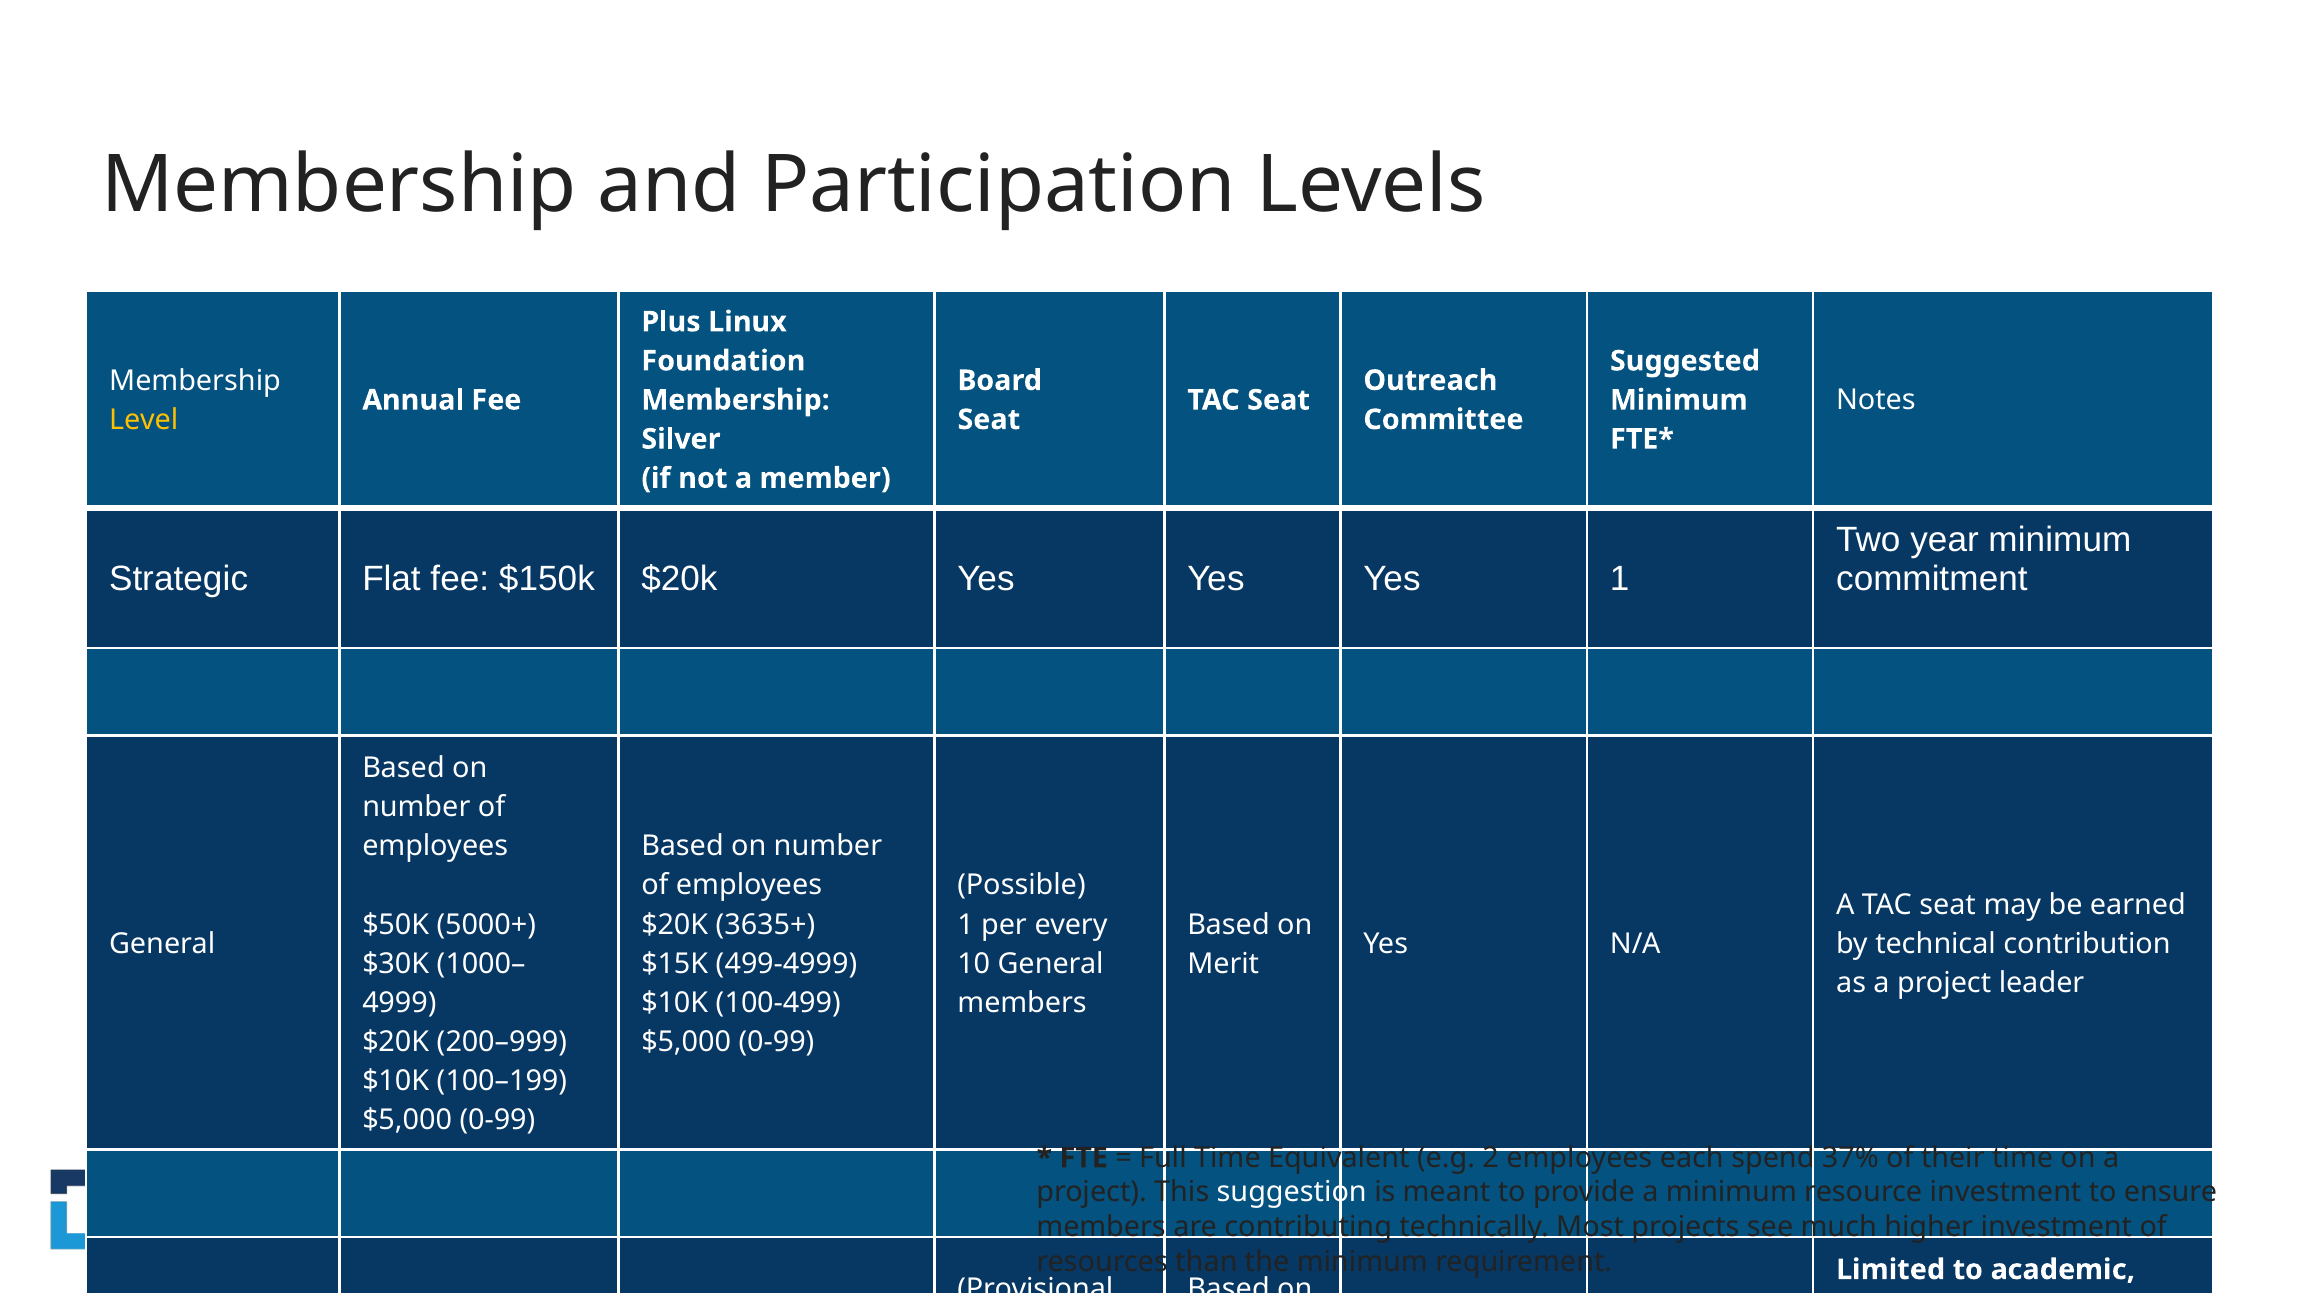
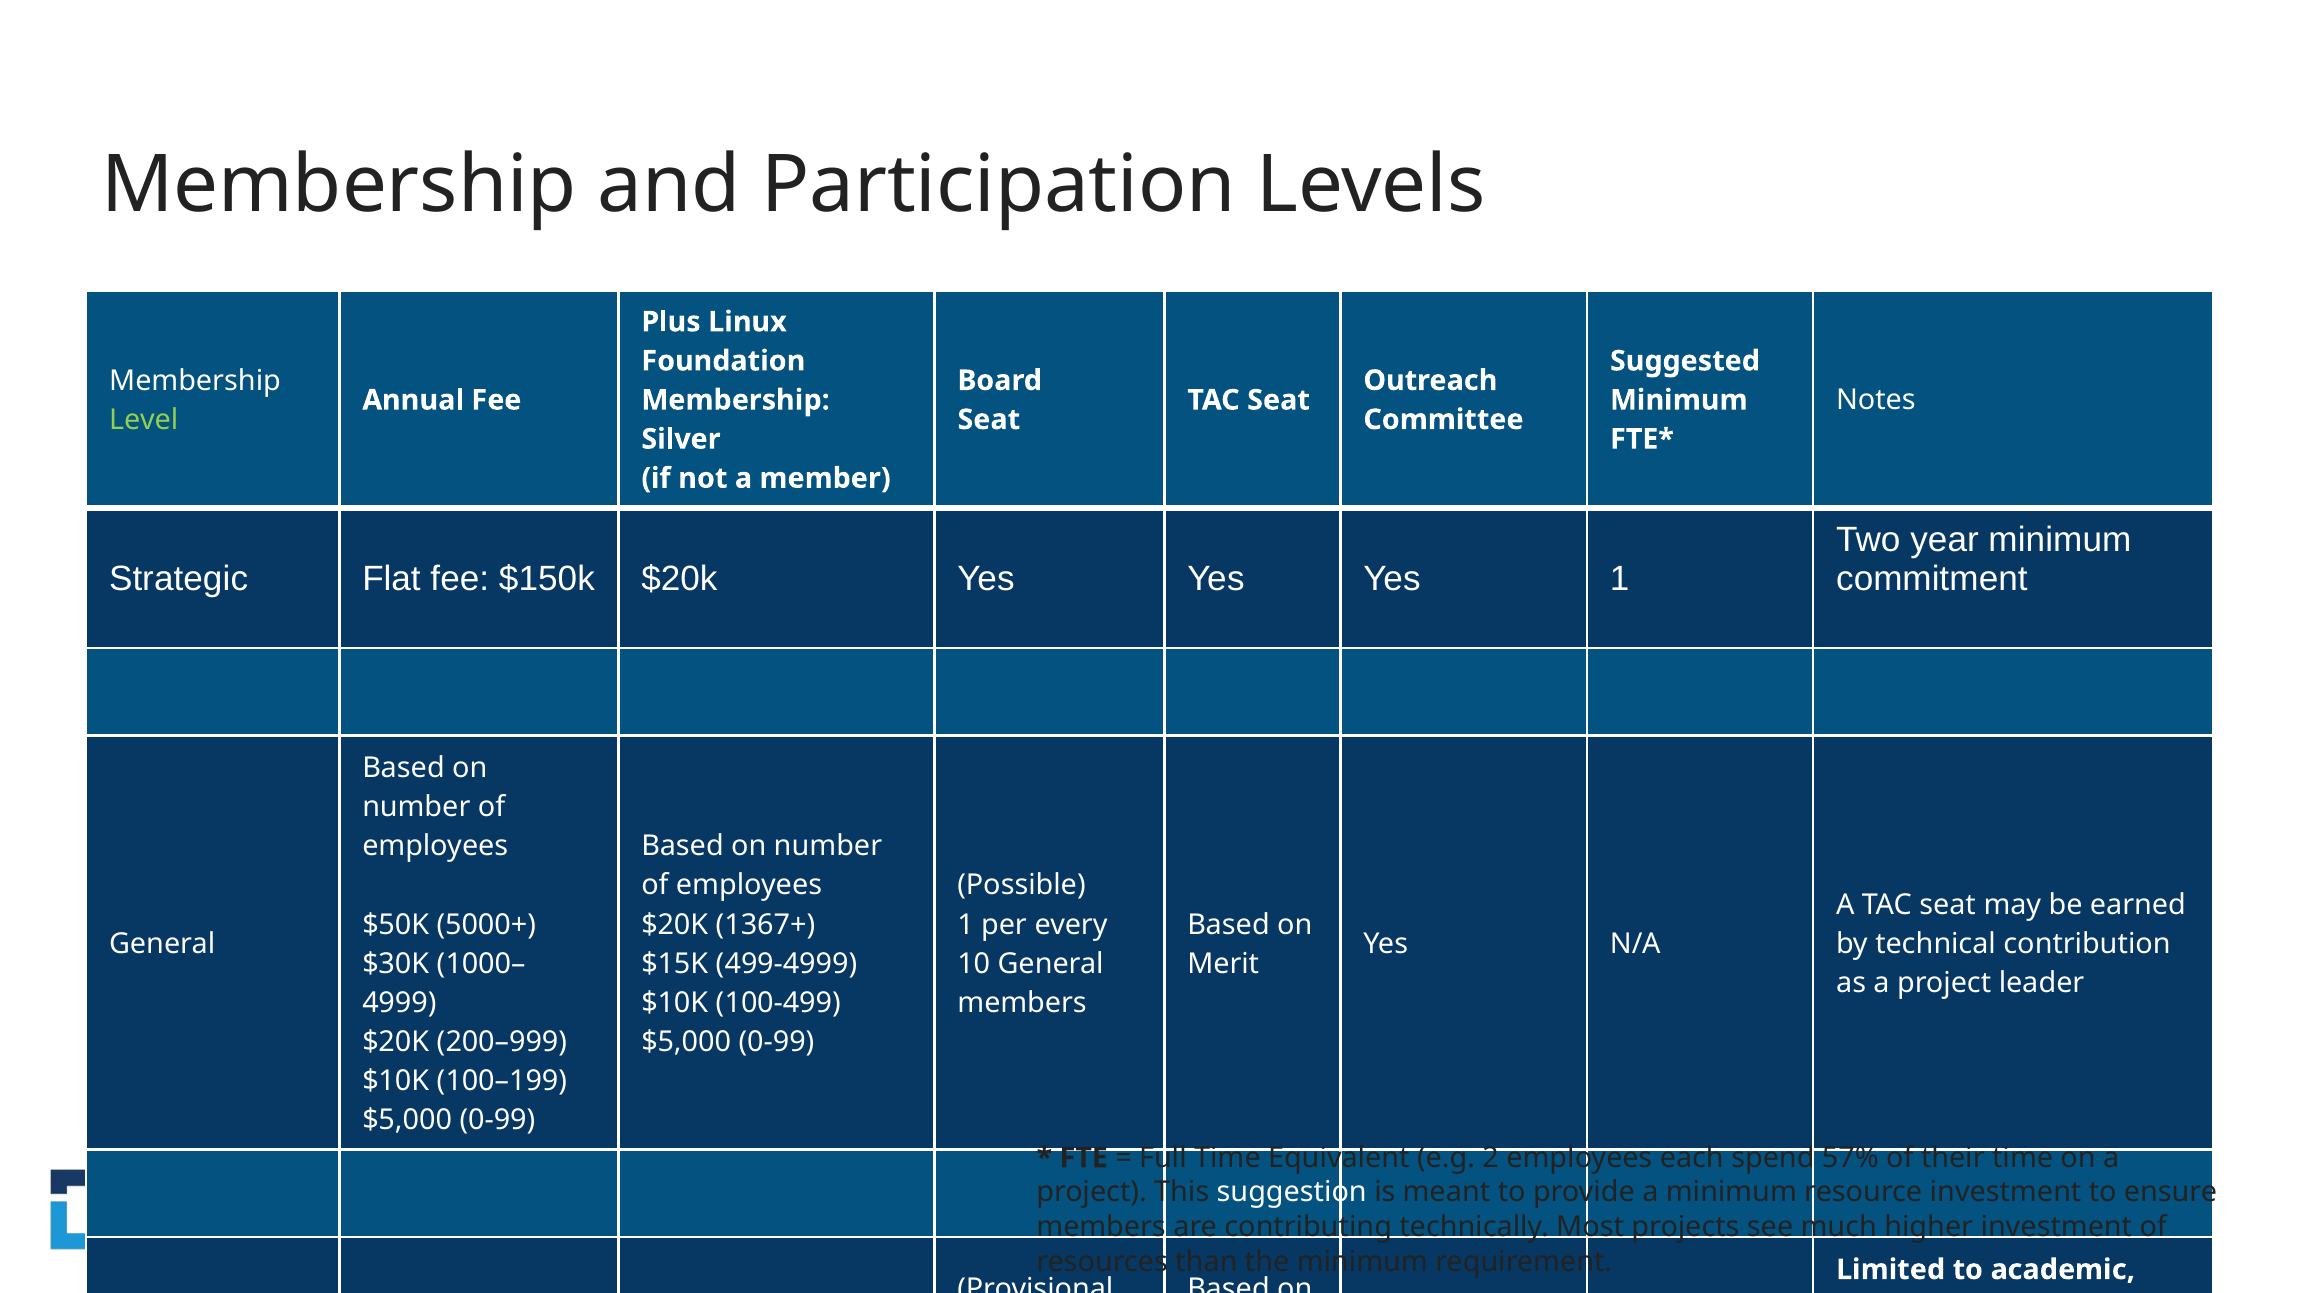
Level colour: yellow -> light green (144, 420)
3635+: 3635+ -> 1367+ (765, 925)
37%: 37% -> 57% (1850, 1158)
